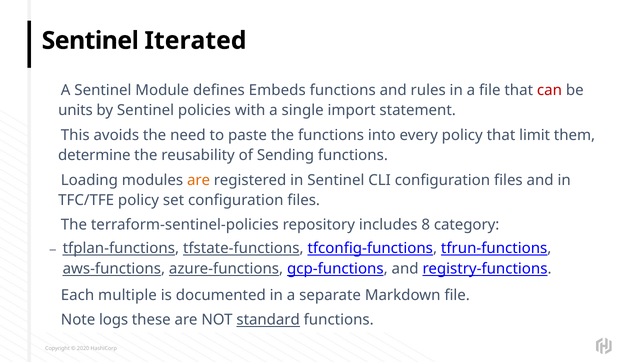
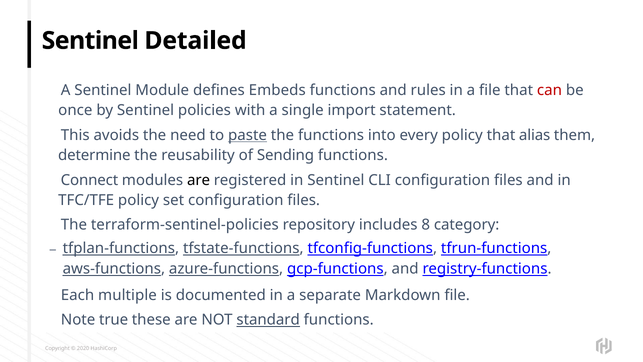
Iterated: Iterated -> Detailed (196, 41)
units: units -> once (75, 110)
paste underline: none -> present (248, 135)
limit: limit -> alias (535, 135)
Loading: Loading -> Connect (89, 180)
are colour: orange -> black (199, 180)
logs: logs -> true (114, 320)
